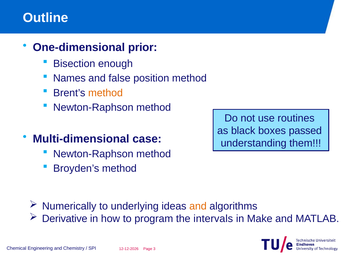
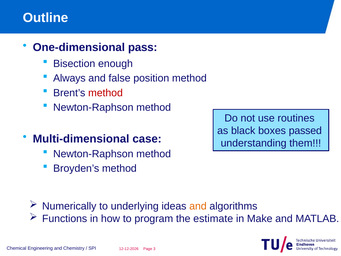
prior: prior -> pass (143, 47)
Names: Names -> Always (69, 78)
method colour: orange -> red (105, 93)
Derivative: Derivative -> Functions (65, 219)
intervals: intervals -> estimate (213, 219)
